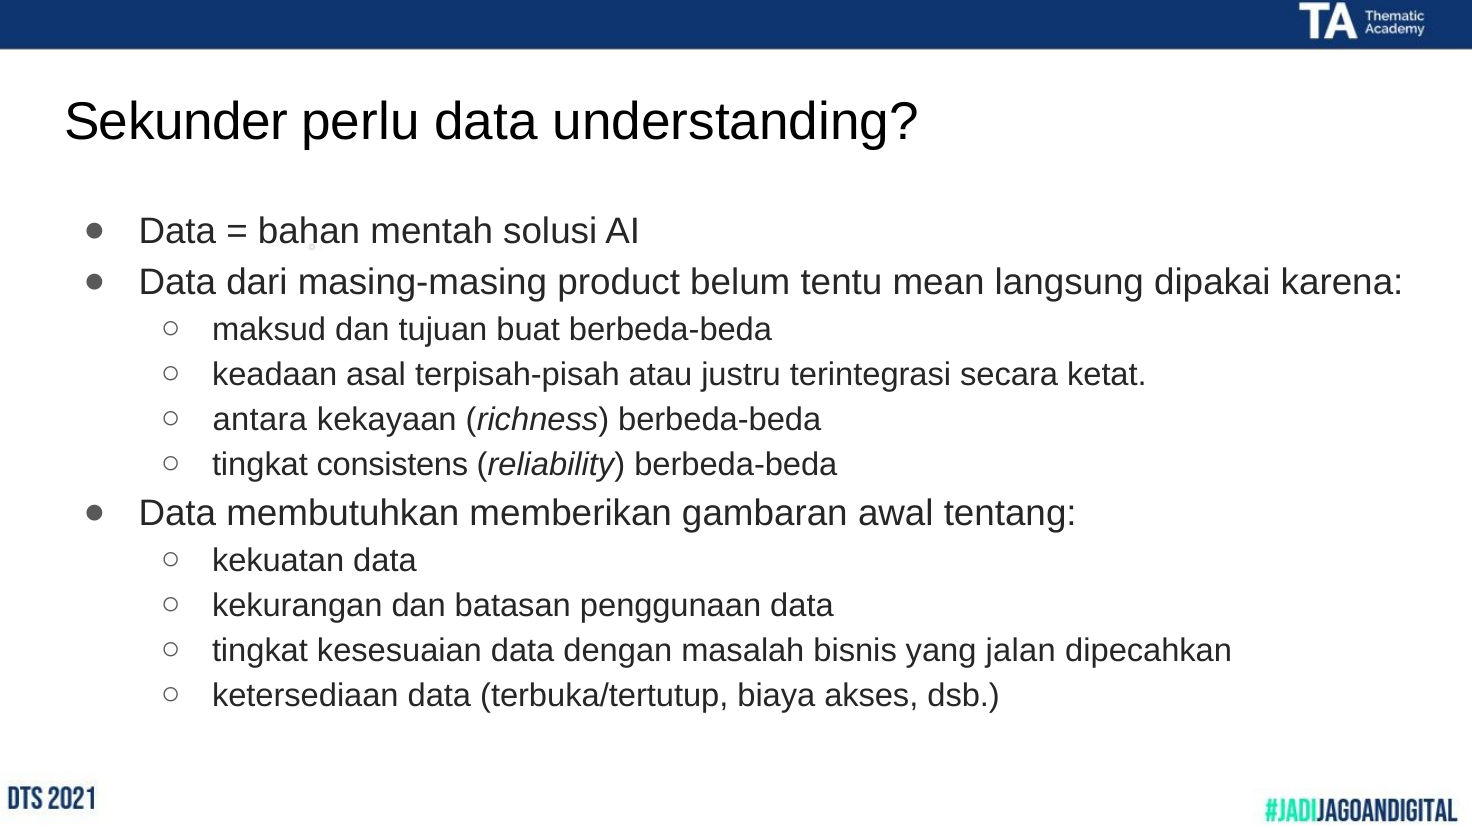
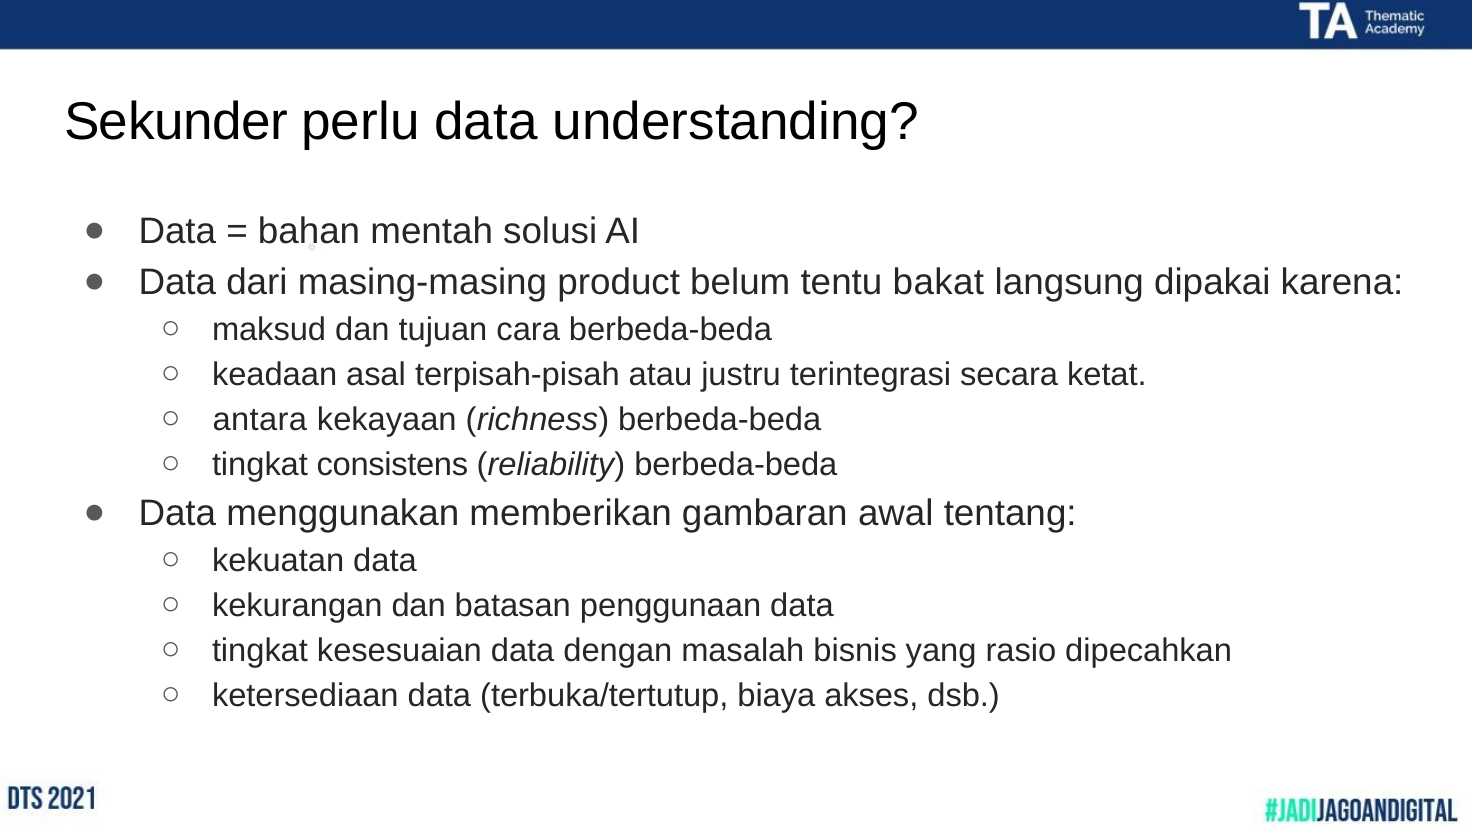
mean: mean -> bakat (938, 282)
buat: buat -> cara (528, 330)
membutuhkan: membutuhkan -> menggunakan (343, 513)
jalan: jalan -> rasio (1021, 651)
